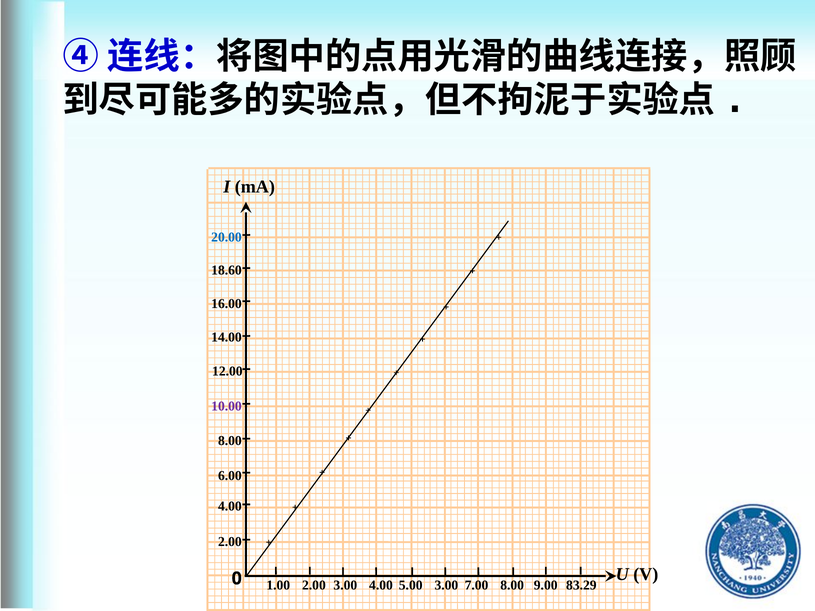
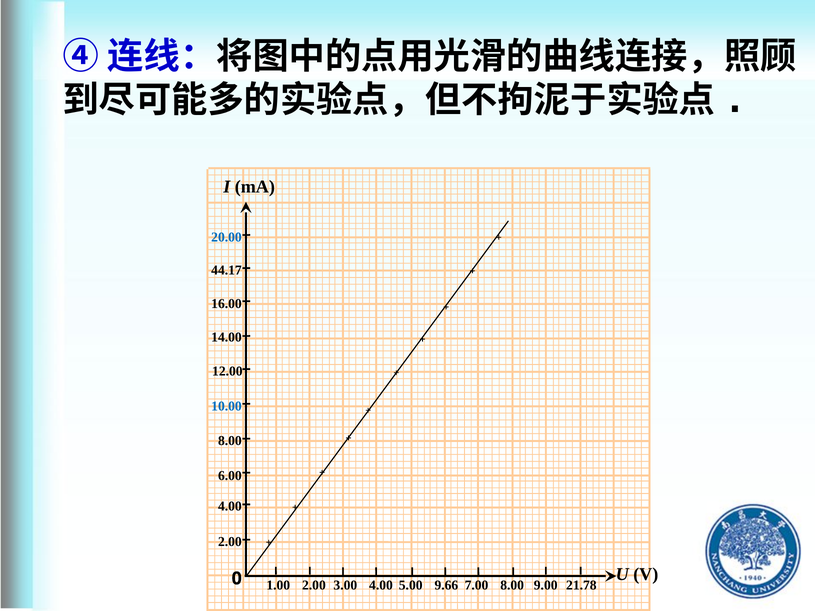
18.60: 18.60 -> 44.17 (226, 271)
10.00 colour: purple -> blue (226, 406)
4.00 3.00: 3.00 -> 9.66 (446, 585)
83.29: 83.29 -> 21.78 (581, 585)
